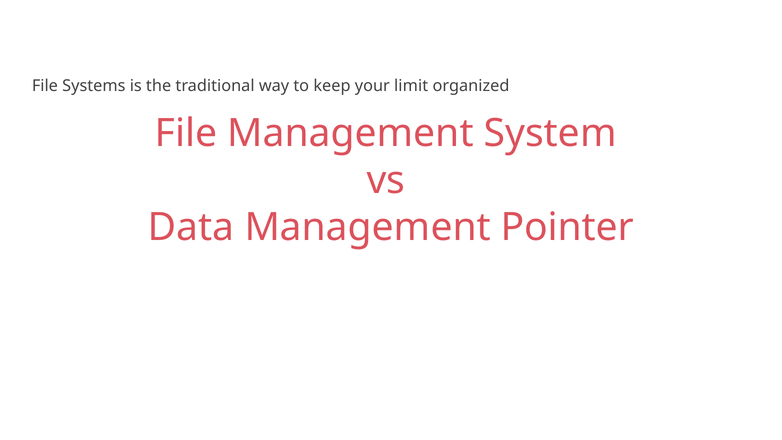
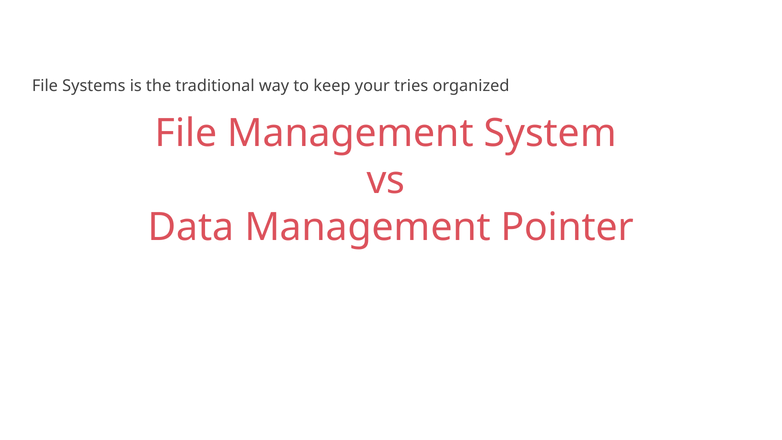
limit: limit -> tries (411, 86)
